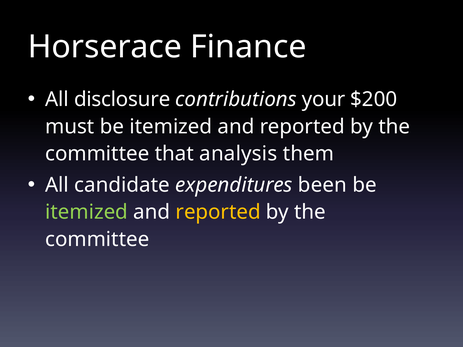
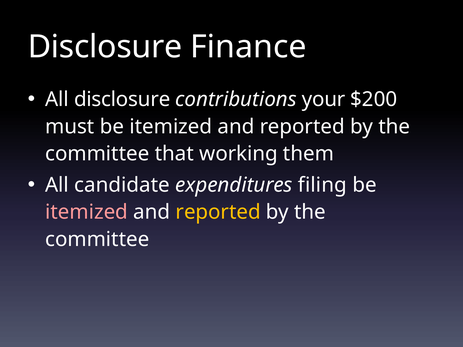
Horserace: Horserace -> Disclosure (105, 47)
analysis: analysis -> working (238, 154)
been: been -> filing (322, 185)
itemized colour: light green -> pink (87, 212)
